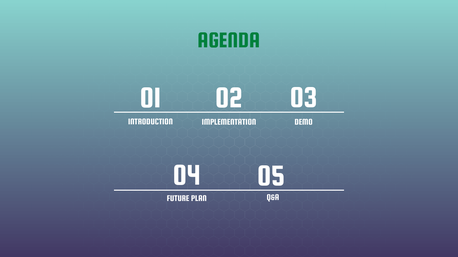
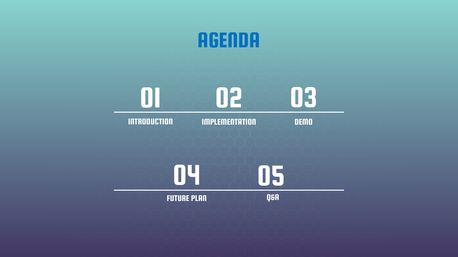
AGENDA colour: green -> blue (229, 40)
